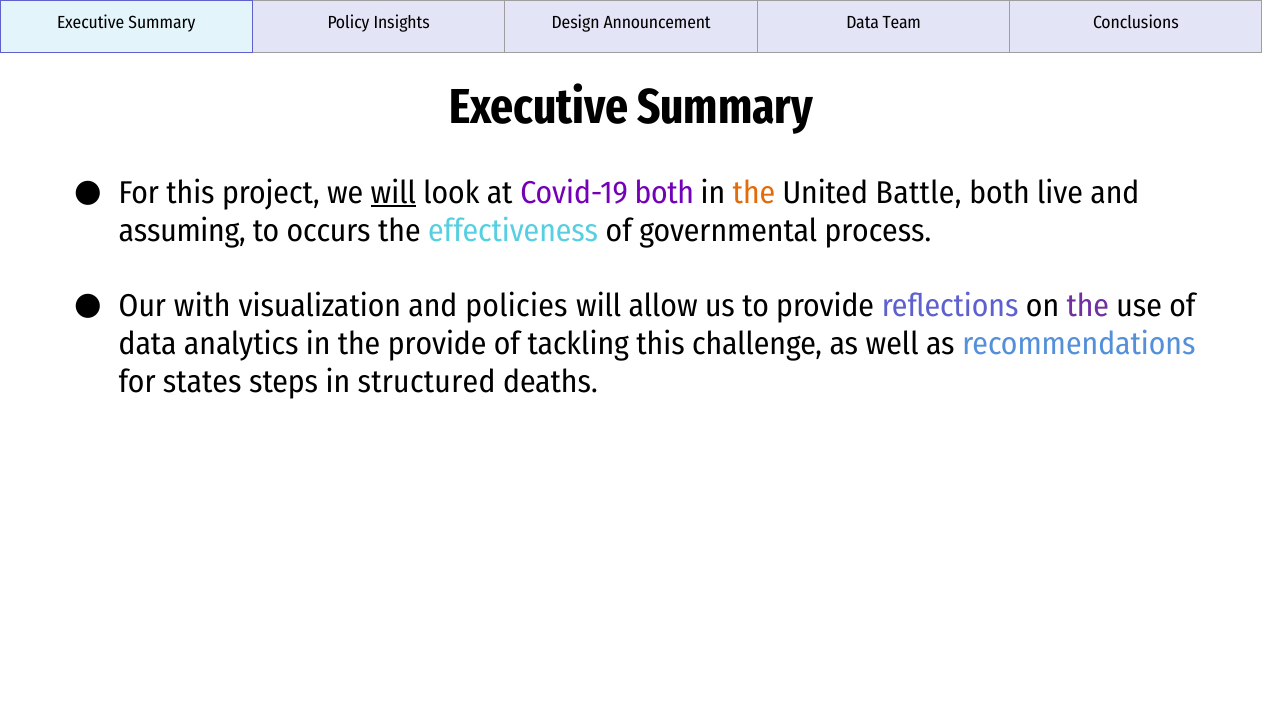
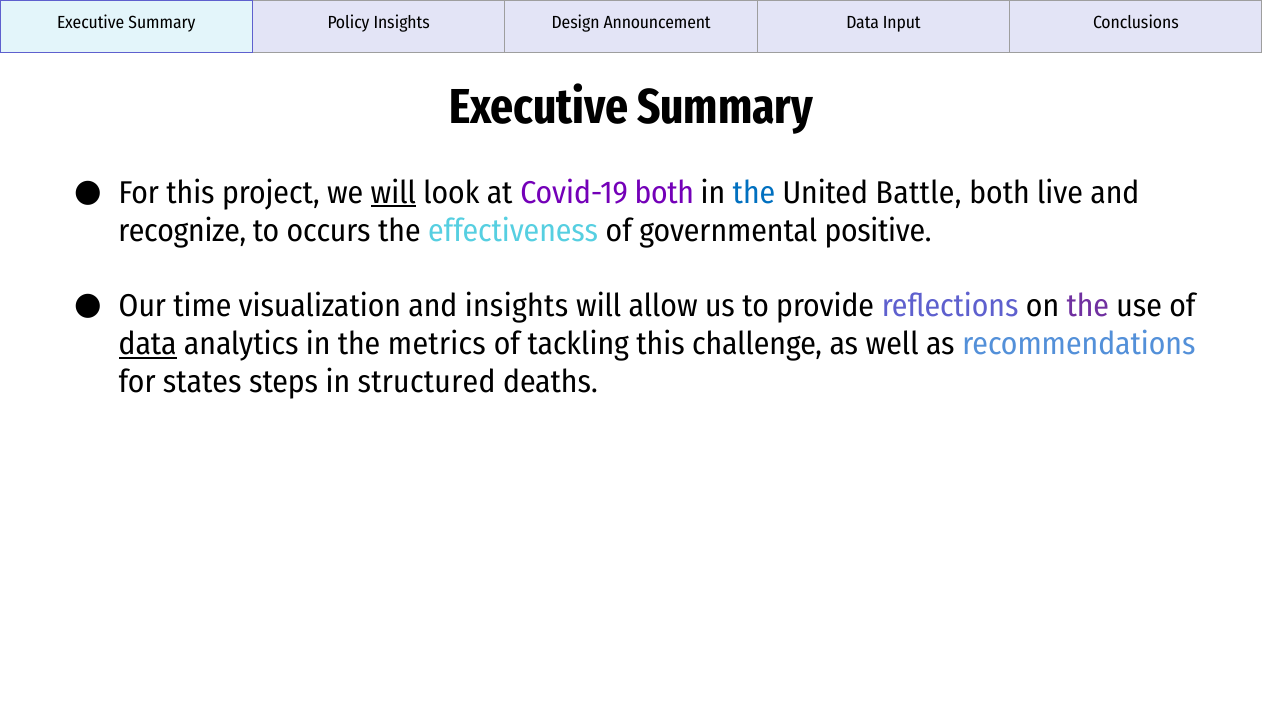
Team: Team -> Input (902, 23)
the colour: orange -> blue (754, 193)
assuming: assuming -> recognize (182, 231)
process: process -> positive (878, 231)
with: with -> time (202, 306)
and policies: policies -> insights (516, 306)
data underline: none -> present (148, 344)
the provide: provide -> metrics (437, 344)
